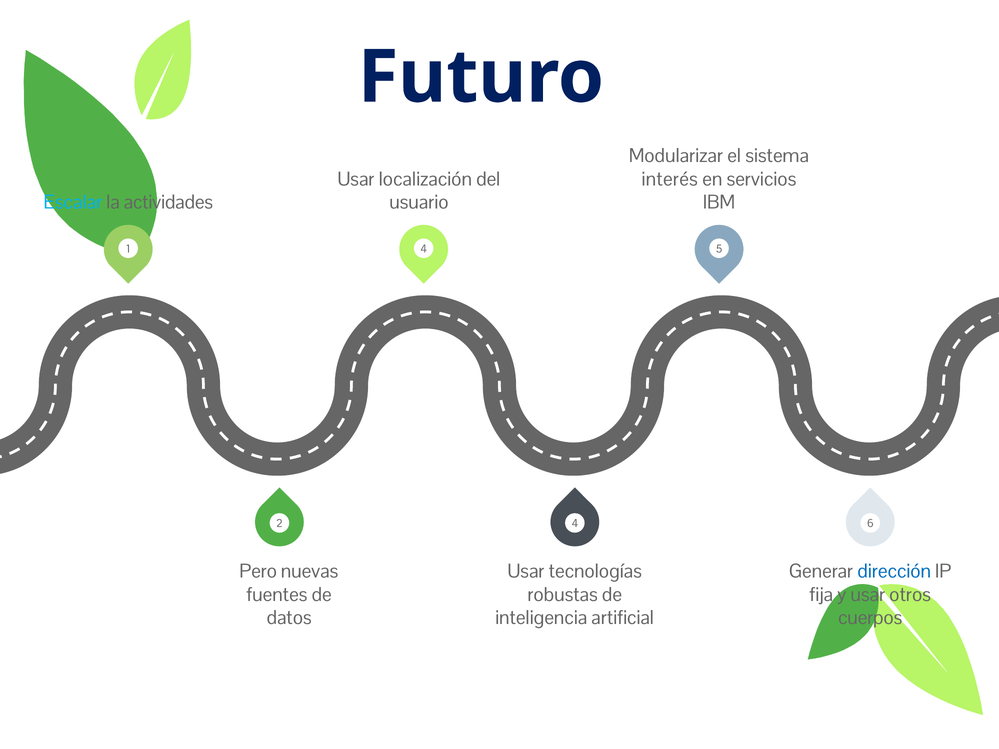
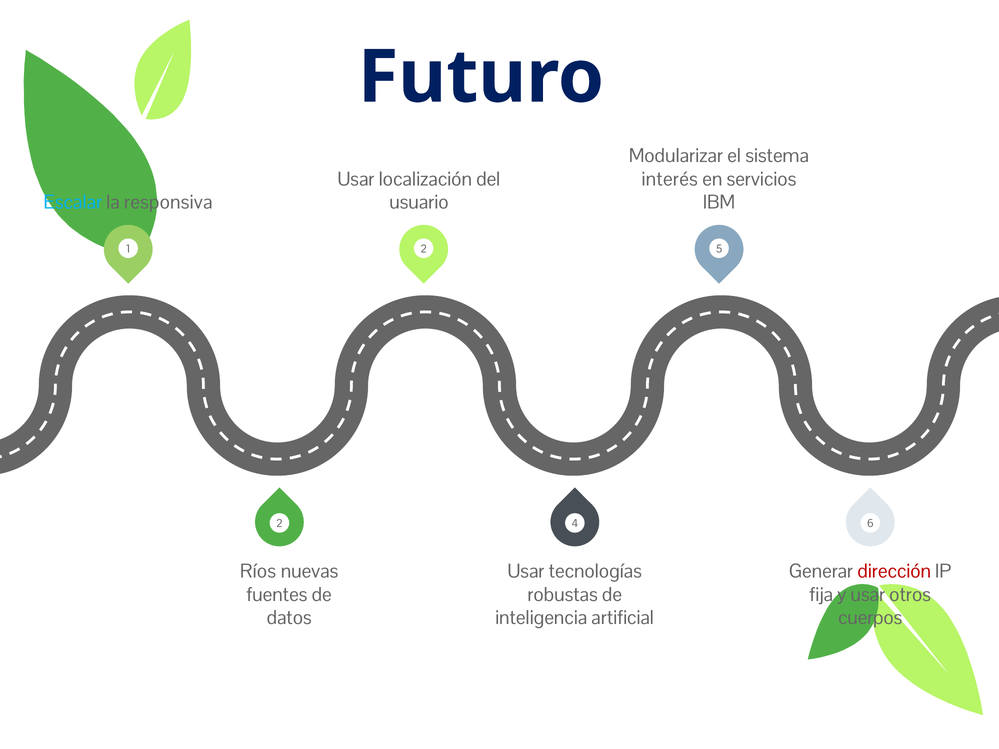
actividades: actividades -> responsiva (168, 202)
1 4: 4 -> 2 (424, 249)
Pero: Pero -> Ríos (258, 572)
dirección colour: blue -> red (894, 572)
